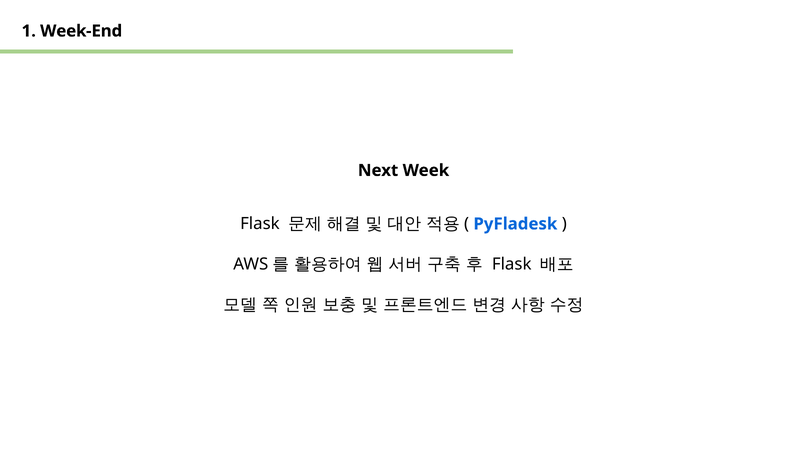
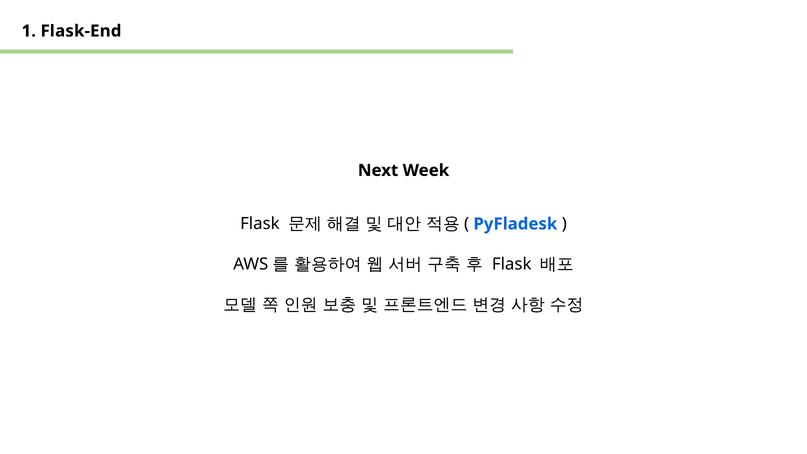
Week-End: Week-End -> Flask-End (81, 31)
